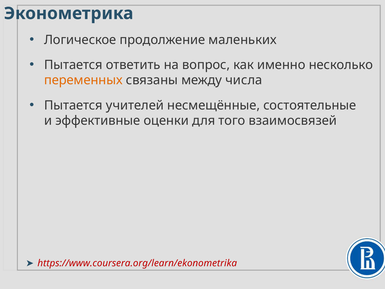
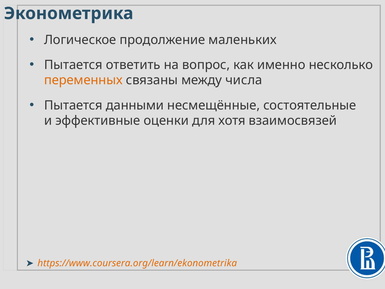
учителей: учителей -> данными (135, 105)
того: того -> хотя (232, 121)
https://www.coursera.org/learn/ekonometrika colour: red -> orange (137, 263)
